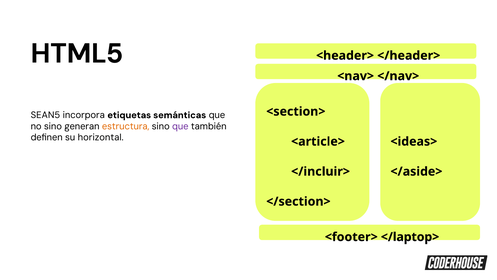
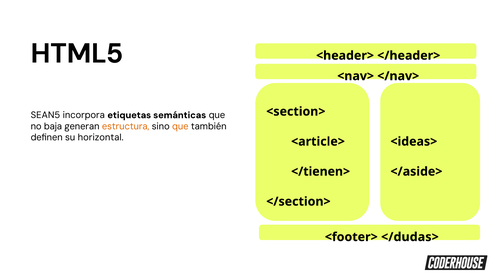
no sino: sino -> baja (53, 126)
que colour: purple -> orange (180, 126)
</incluir>: </incluir> -> </tienen> (321, 171)
</laptop>: </laptop> -> </dudas> (410, 237)
